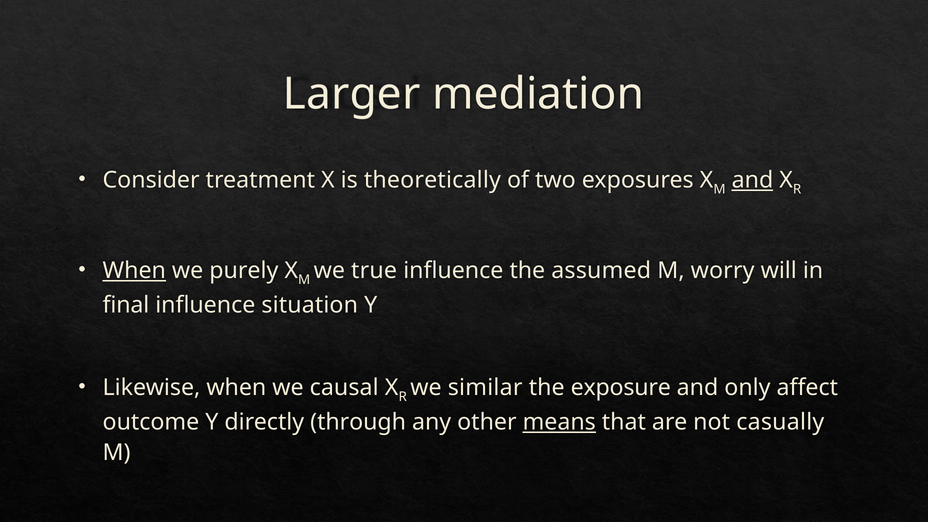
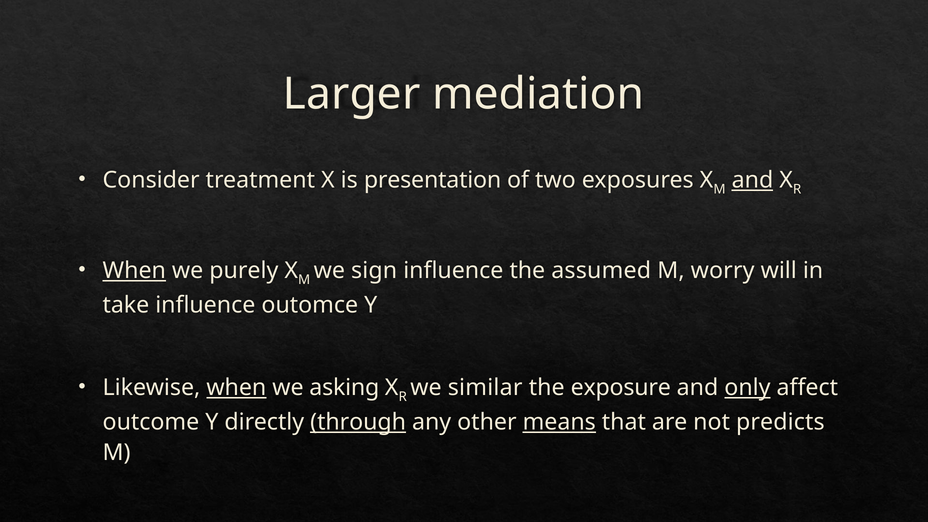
theoretically: theoretically -> presentation (433, 180)
true: true -> sign (374, 271)
final: final -> take (126, 305)
situation: situation -> outomce (310, 305)
when underline: none -> present (236, 388)
causal: causal -> asking (344, 388)
only underline: none -> present (747, 388)
through underline: none -> present (358, 422)
casually: casually -> predicts (780, 422)
